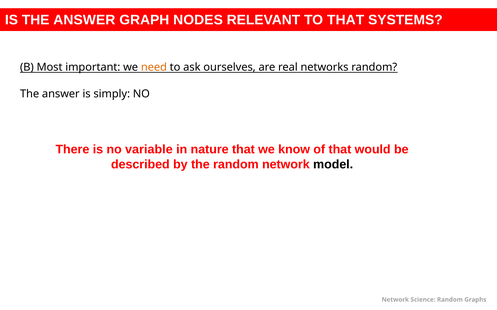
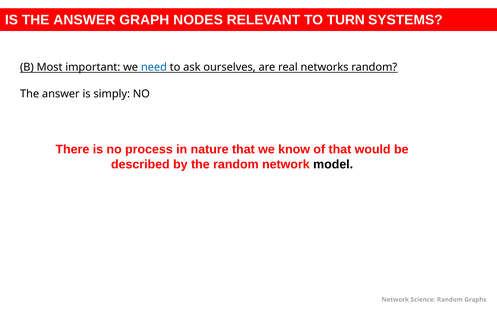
TO THAT: THAT -> TURN (346, 20)
need colour: orange -> blue (154, 67)
variable: variable -> process (149, 150)
